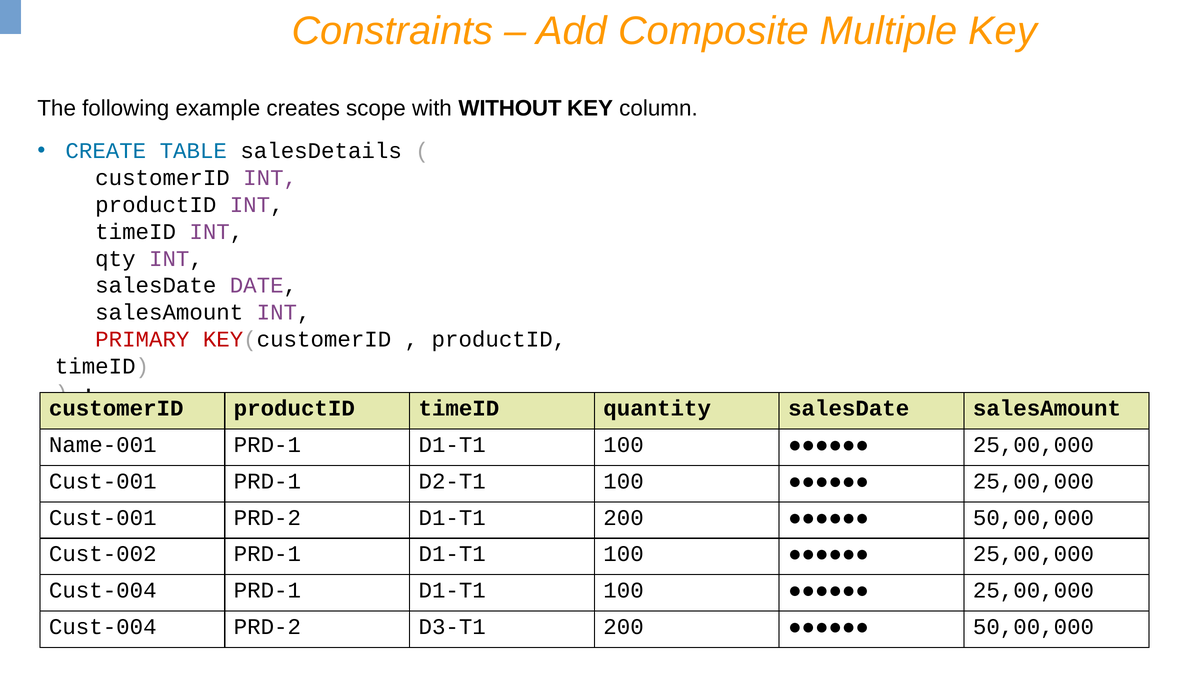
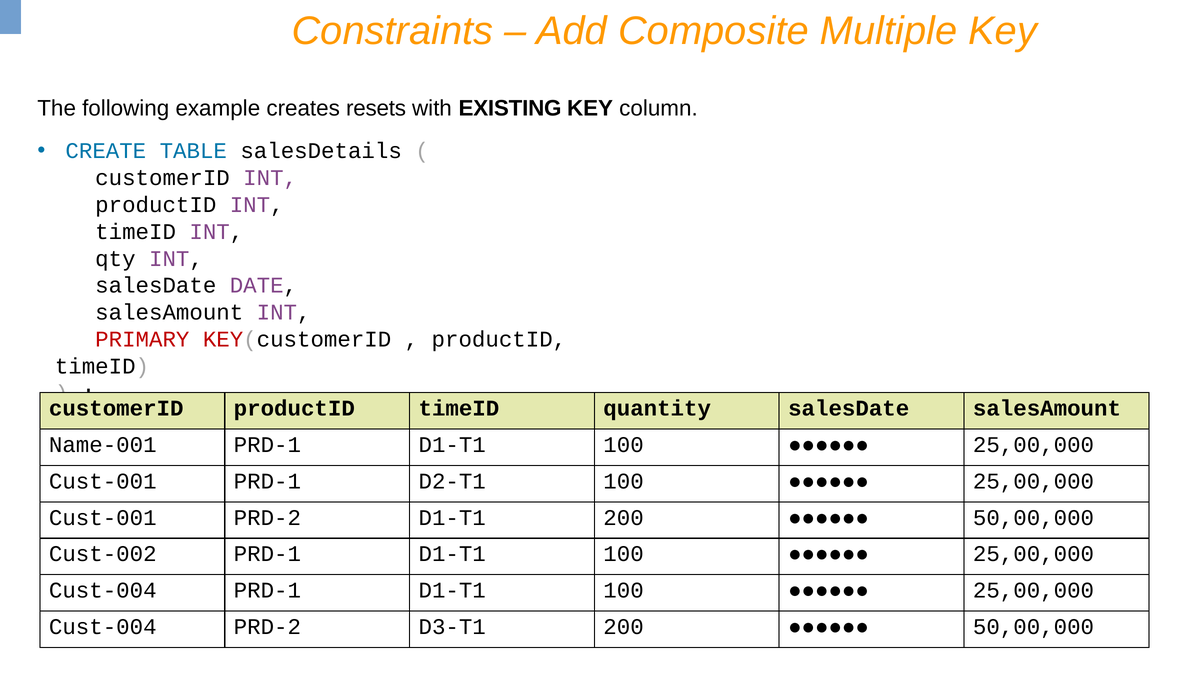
scope: scope -> resets (376, 109)
WITHOUT: WITHOUT -> EXISTING (510, 109)
